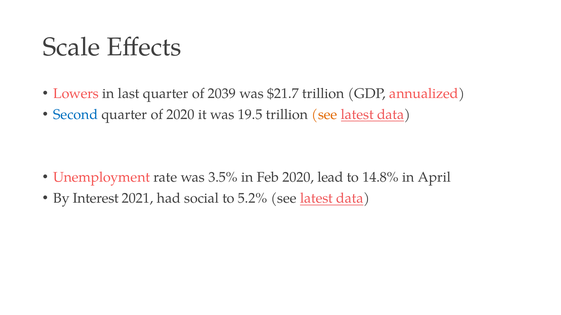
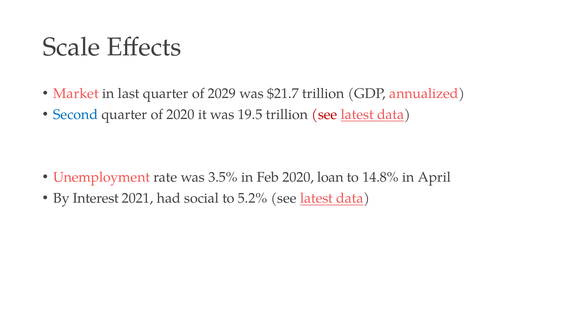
Lowers: Lowers -> Market (76, 94)
2039: 2039 -> 2029 (222, 94)
see colour: orange -> red (324, 115)
lead: lead -> loan (330, 178)
